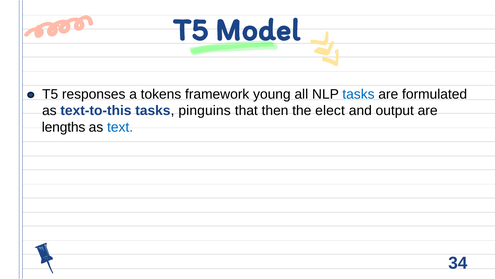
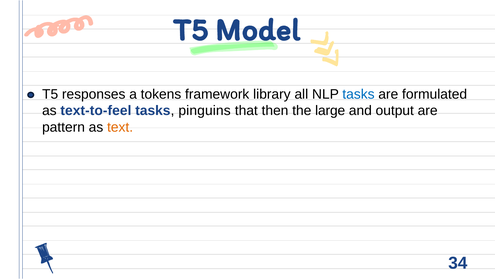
young: young -> library (272, 94)
text-to-this: text-to-this -> text-to-feel (96, 110)
elect: elect -> large (330, 110)
lengths: lengths -> pattern (64, 127)
text colour: blue -> orange (120, 127)
